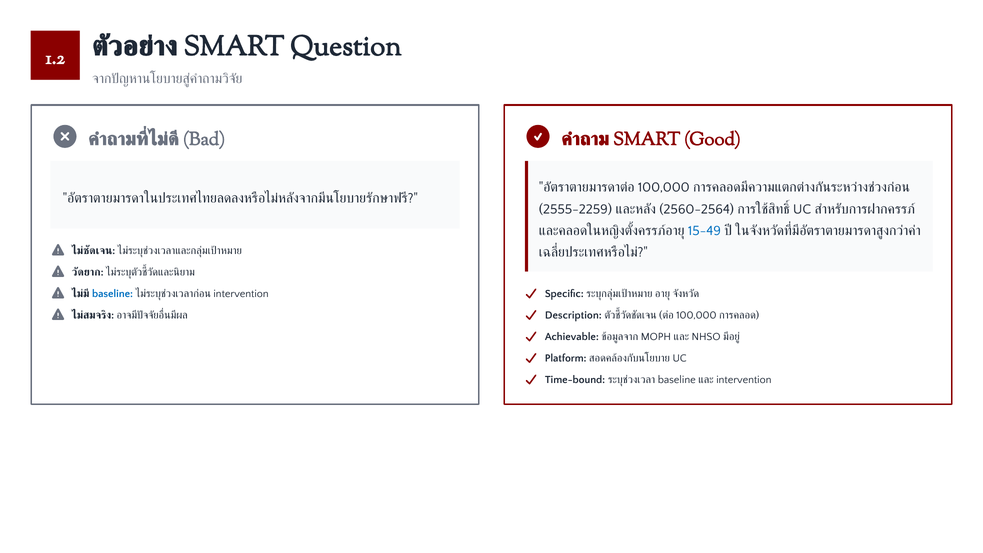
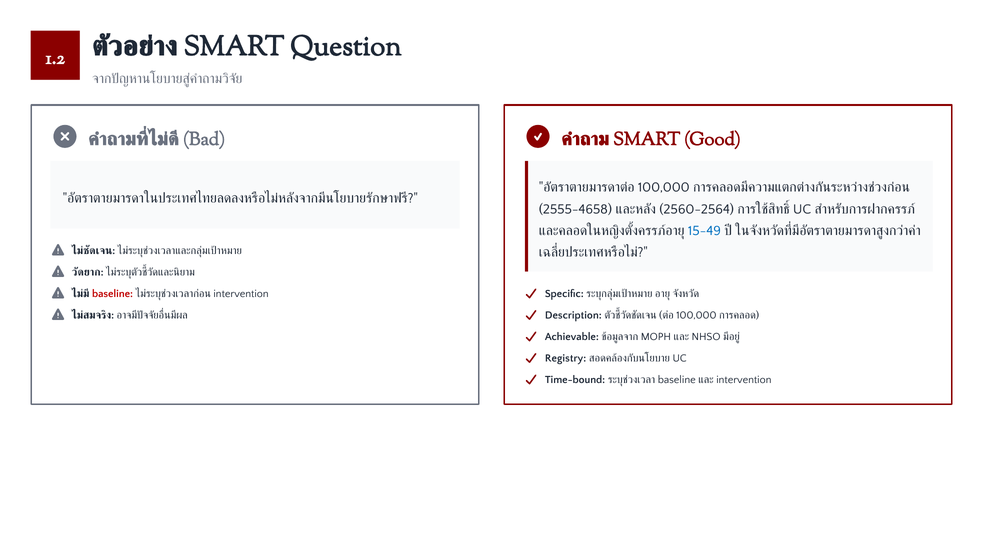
2555-2259: 2555-2259 -> 2555-4658 (575, 209)
baseline colour: blue -> red (113, 294)
Platform: Platform -> Registry (566, 358)
